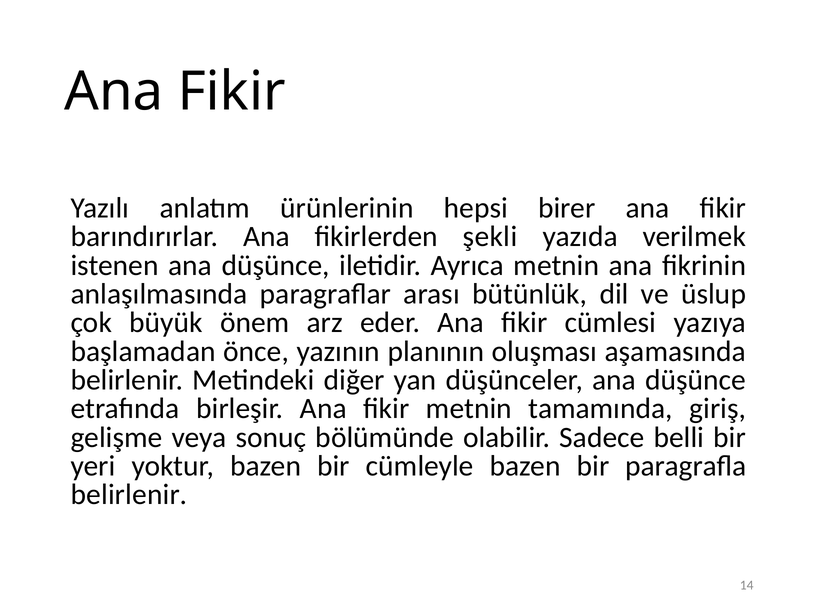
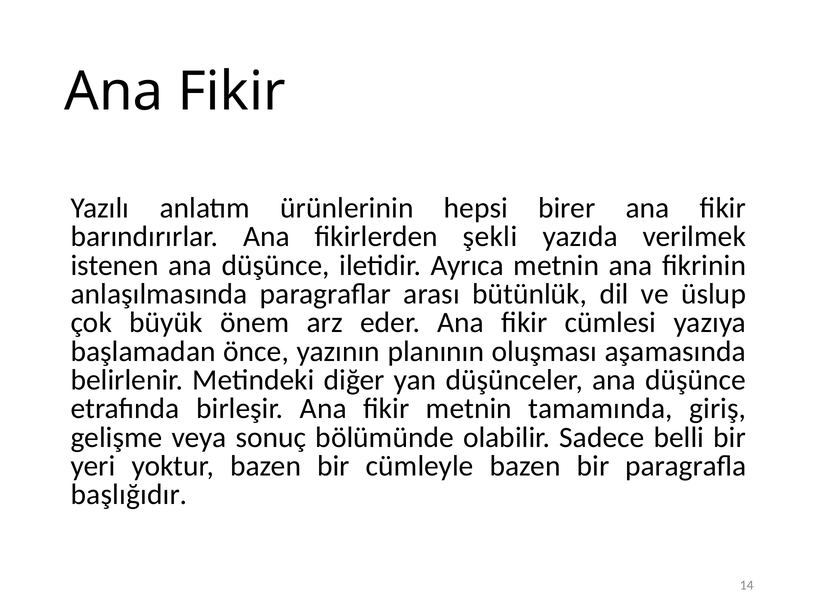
belirlenir: belirlenir -> başlığıdır (129, 495)
